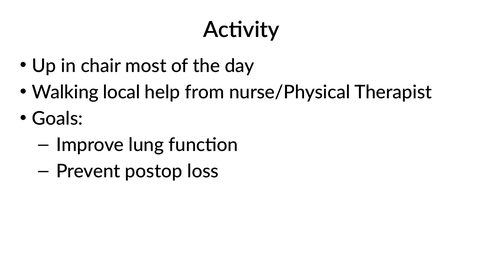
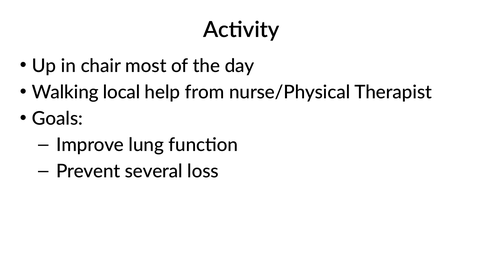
postop: postop -> several (154, 171)
